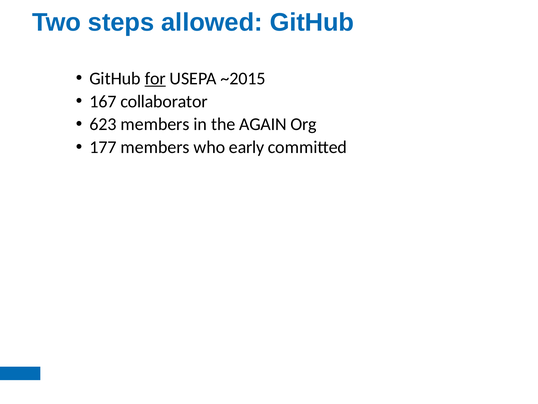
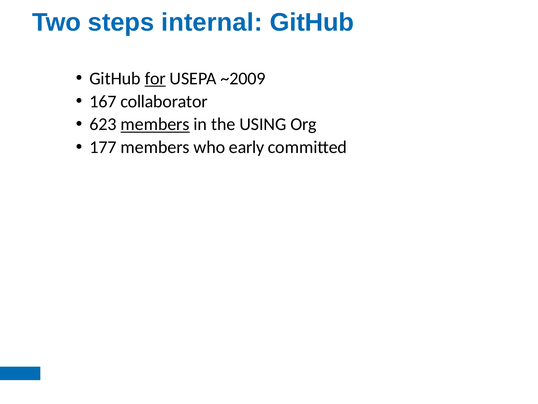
allowed: allowed -> internal (212, 23)
~2015: ~2015 -> ~2009 (243, 78)
members underline: none -> present (155, 124)
AGAIN: AGAIN -> USING (263, 124)
